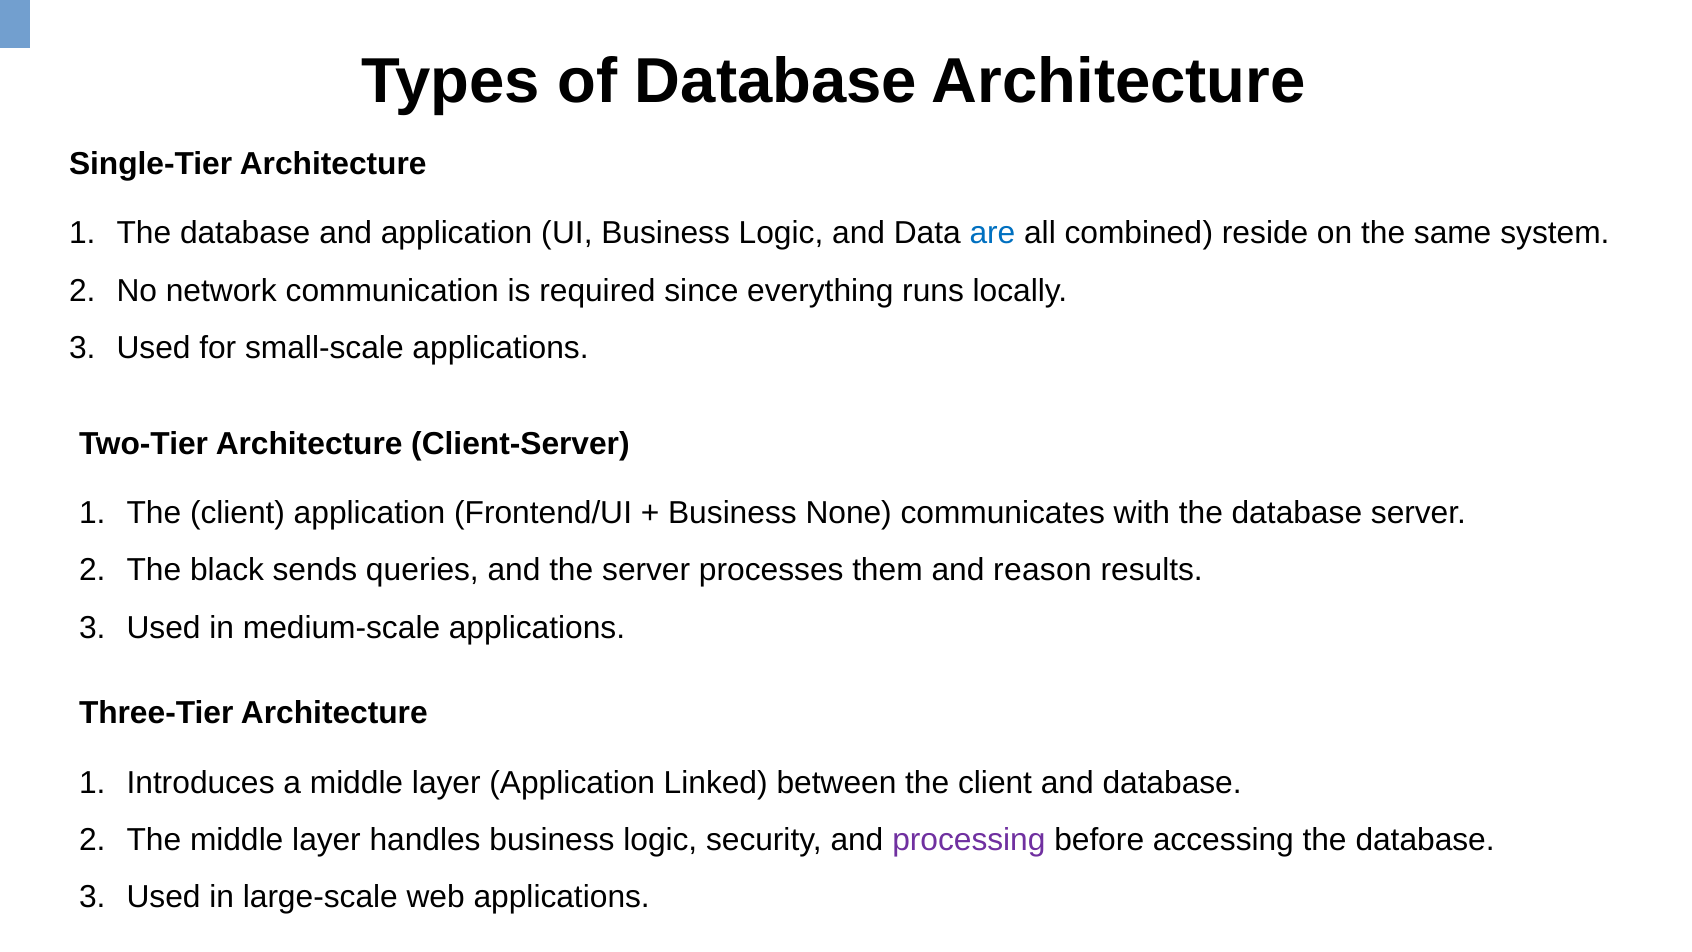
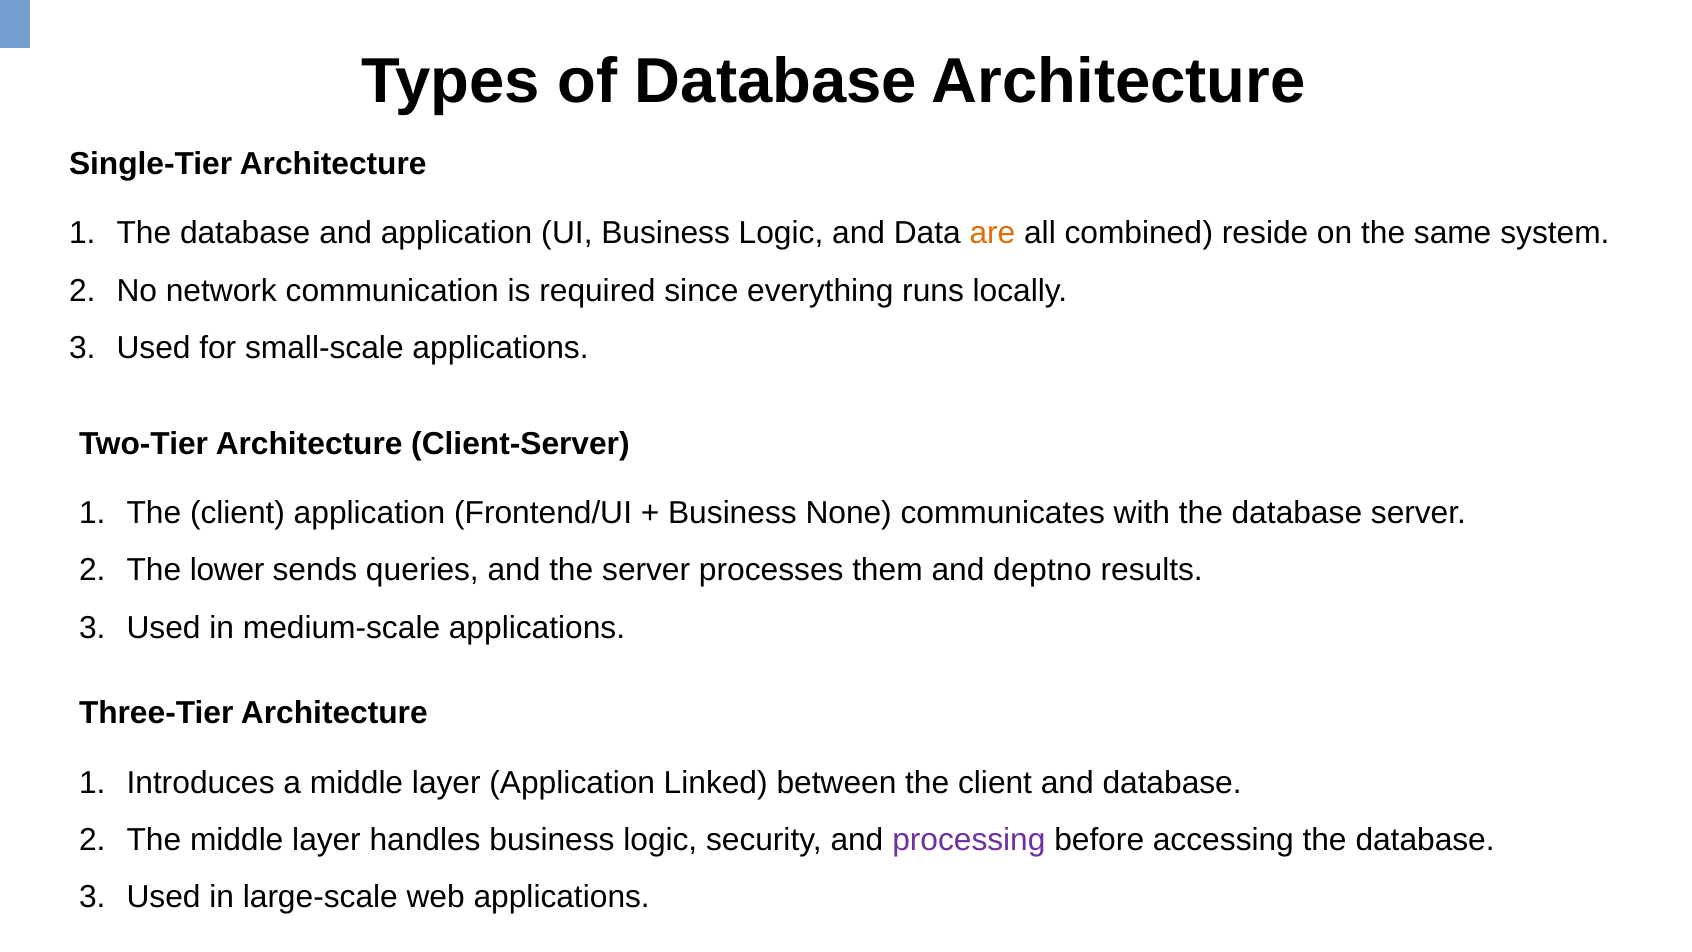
are colour: blue -> orange (992, 233)
black: black -> lower (227, 570)
reason: reason -> deptno (1042, 570)
